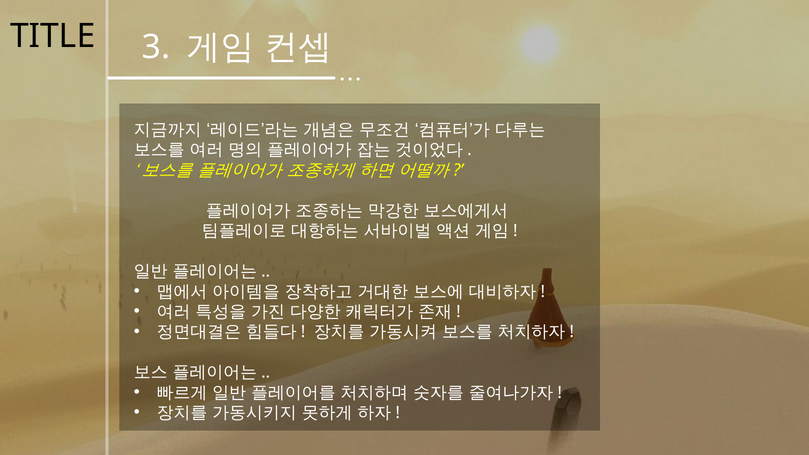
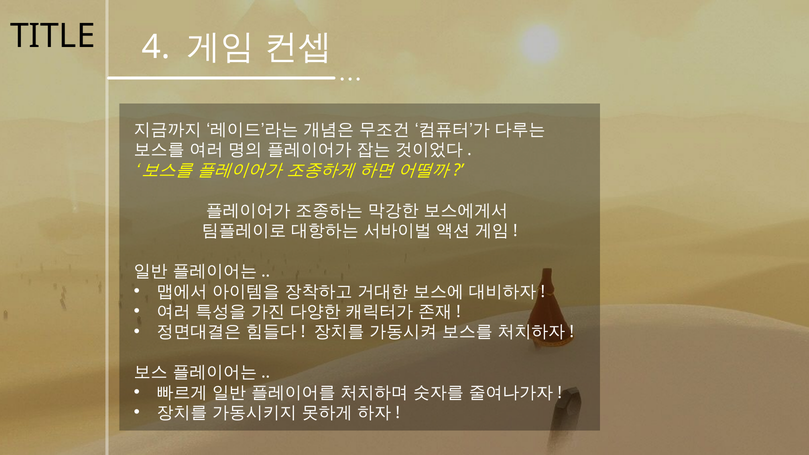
3: 3 -> 4 (156, 47)
